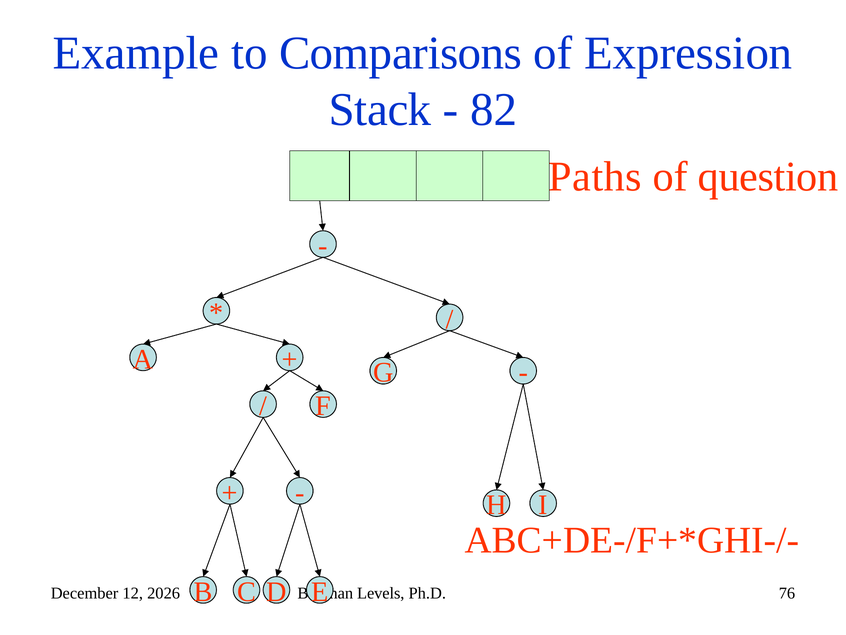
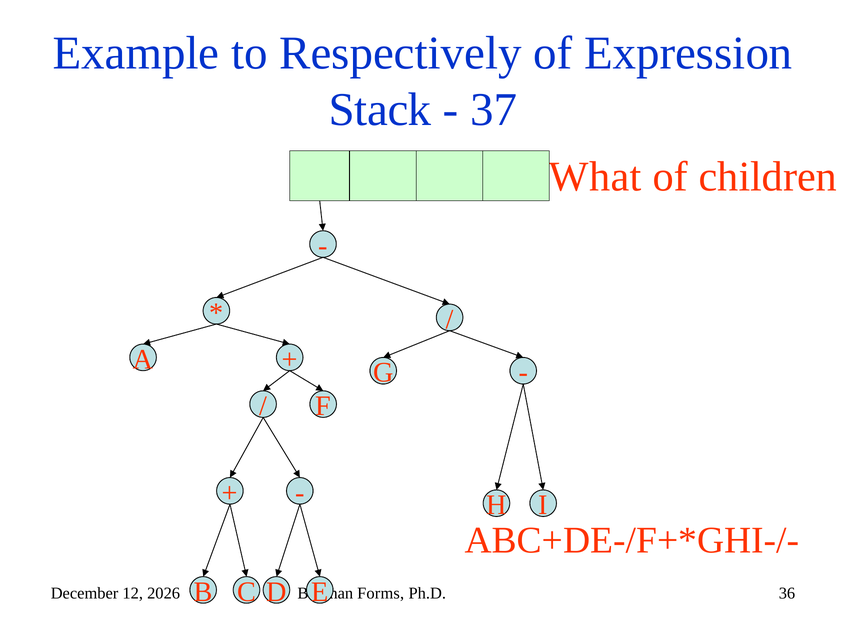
Comparisons: Comparisons -> Respectively (400, 53)
82: 82 -> 37 (494, 110)
Paths: Paths -> What (595, 177)
question: question -> children (768, 177)
Levels: Levels -> Forms (381, 593)
76: 76 -> 36 (787, 593)
